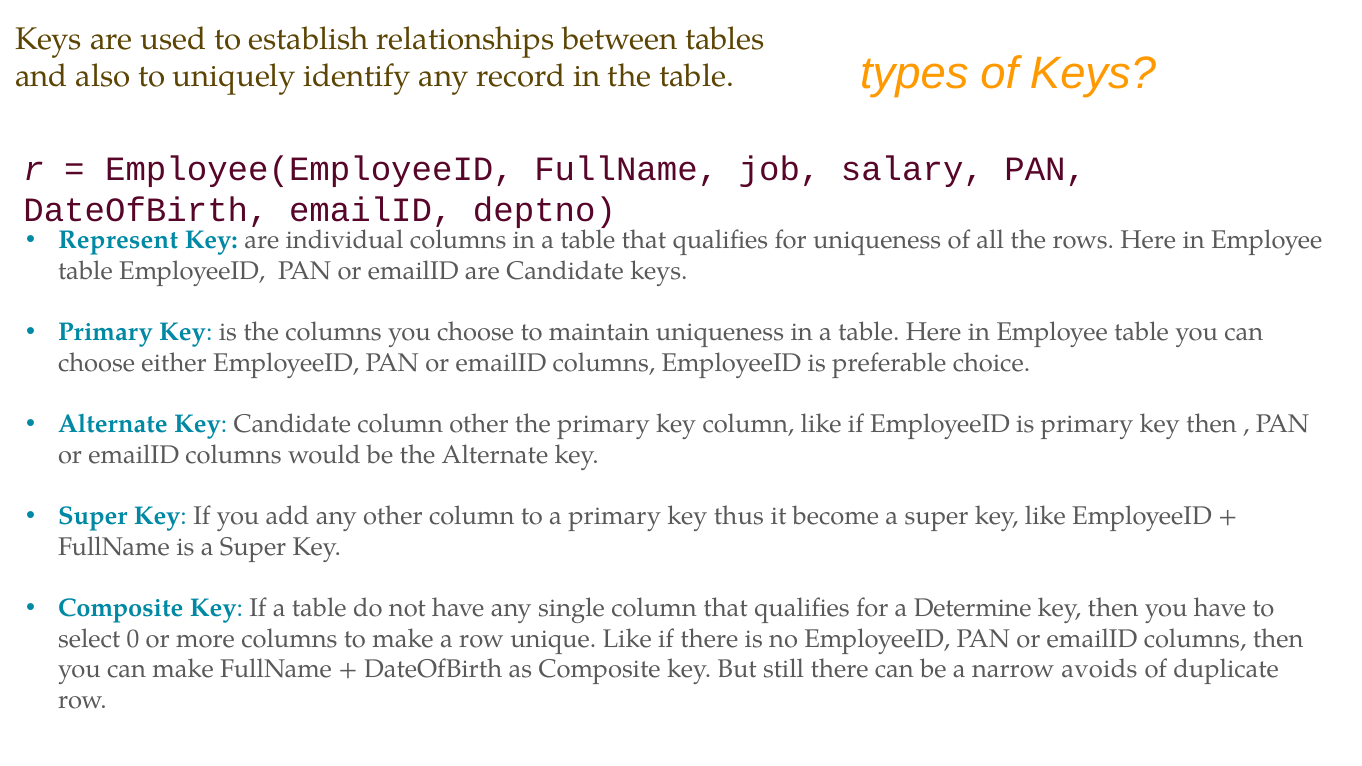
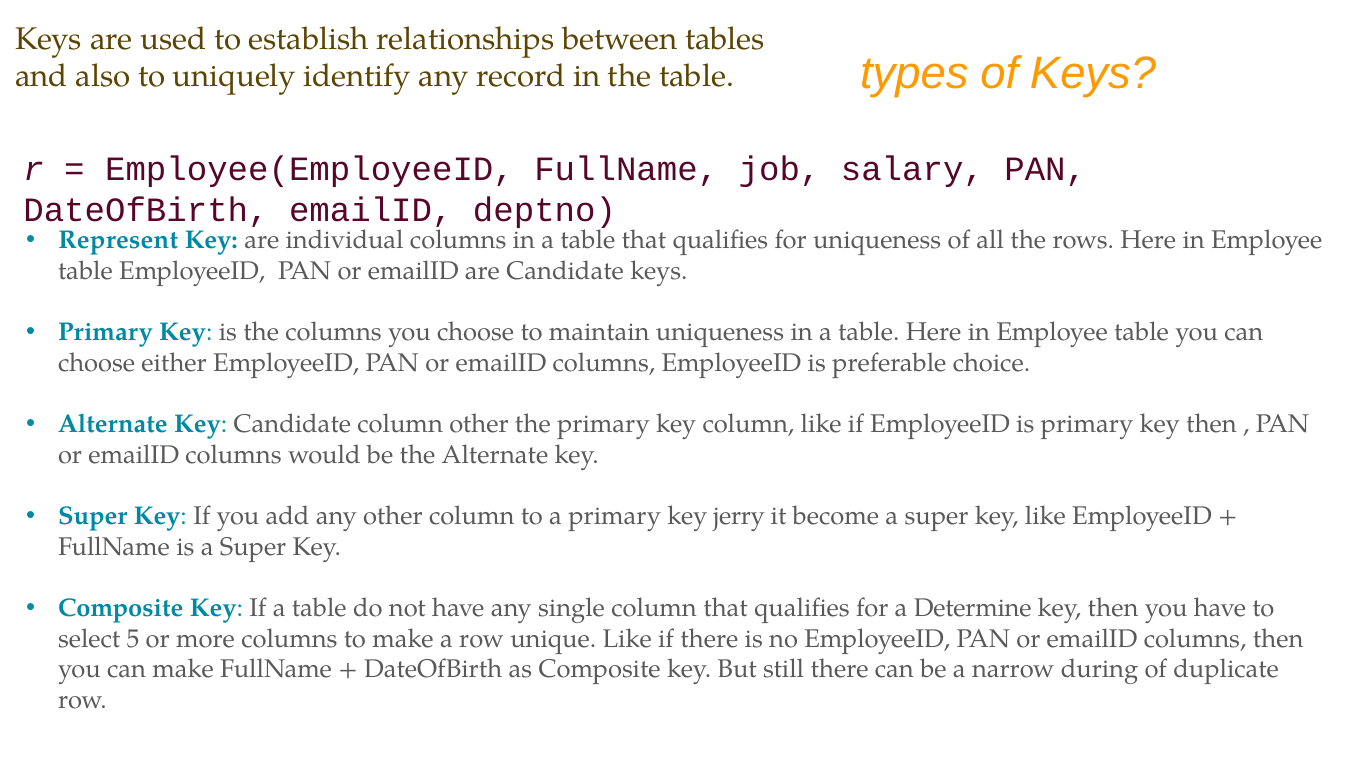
thus: thus -> jerry (739, 516)
0: 0 -> 5 (133, 639)
avoids: avoids -> during (1099, 669)
